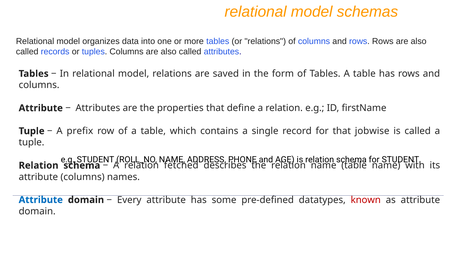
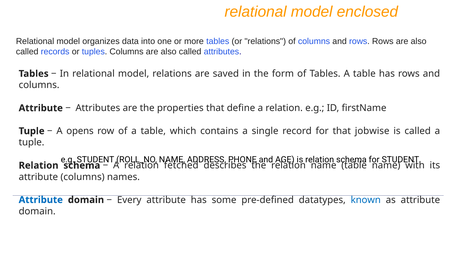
schemas: schemas -> enclosed (367, 12)
prefix: prefix -> opens (80, 131)
known colour: red -> blue (366, 200)
